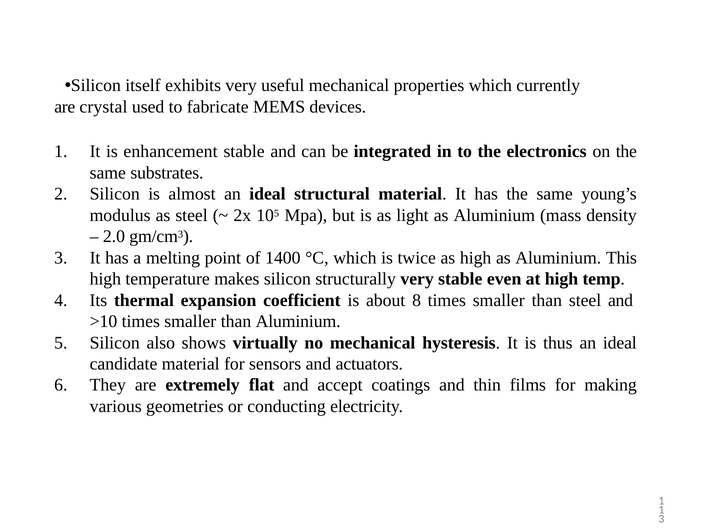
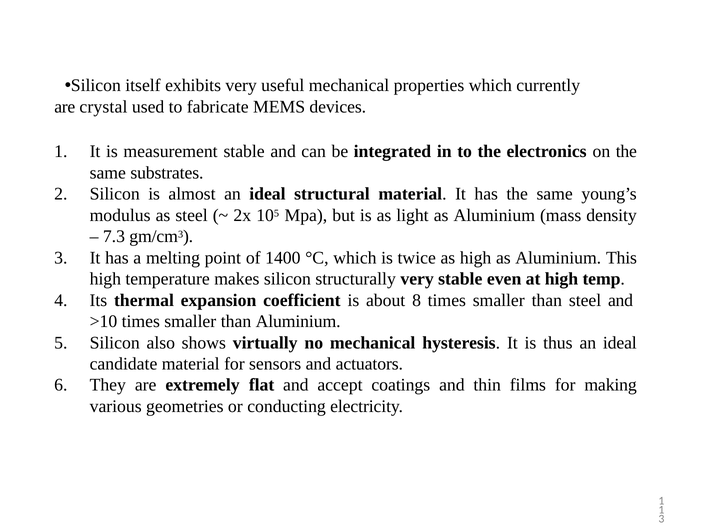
enhancement: enhancement -> measurement (171, 151)
2.0: 2.0 -> 7.3 (114, 236)
